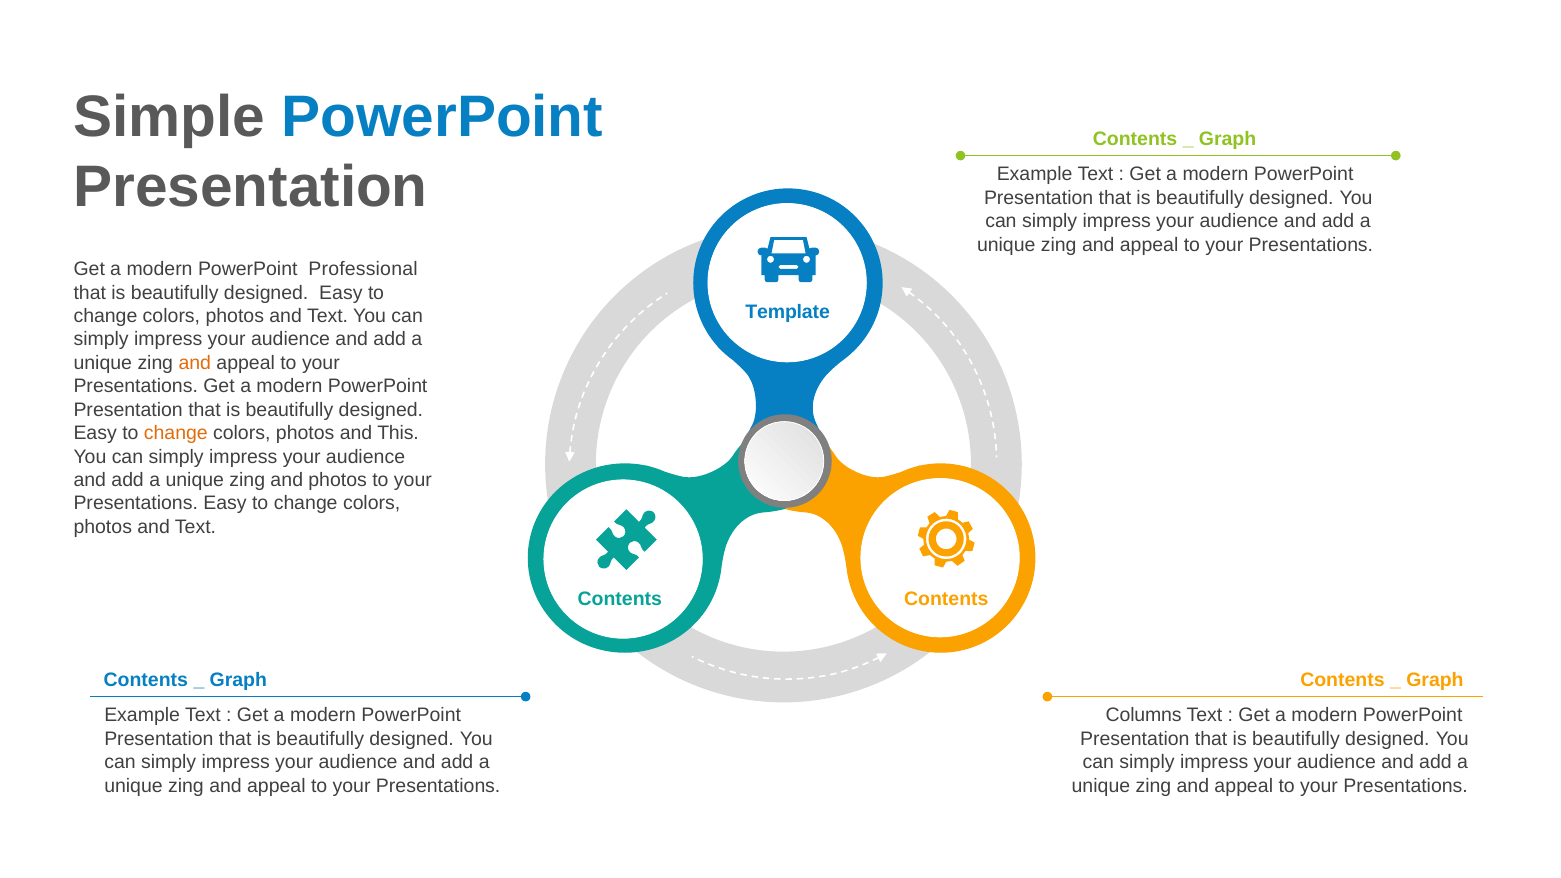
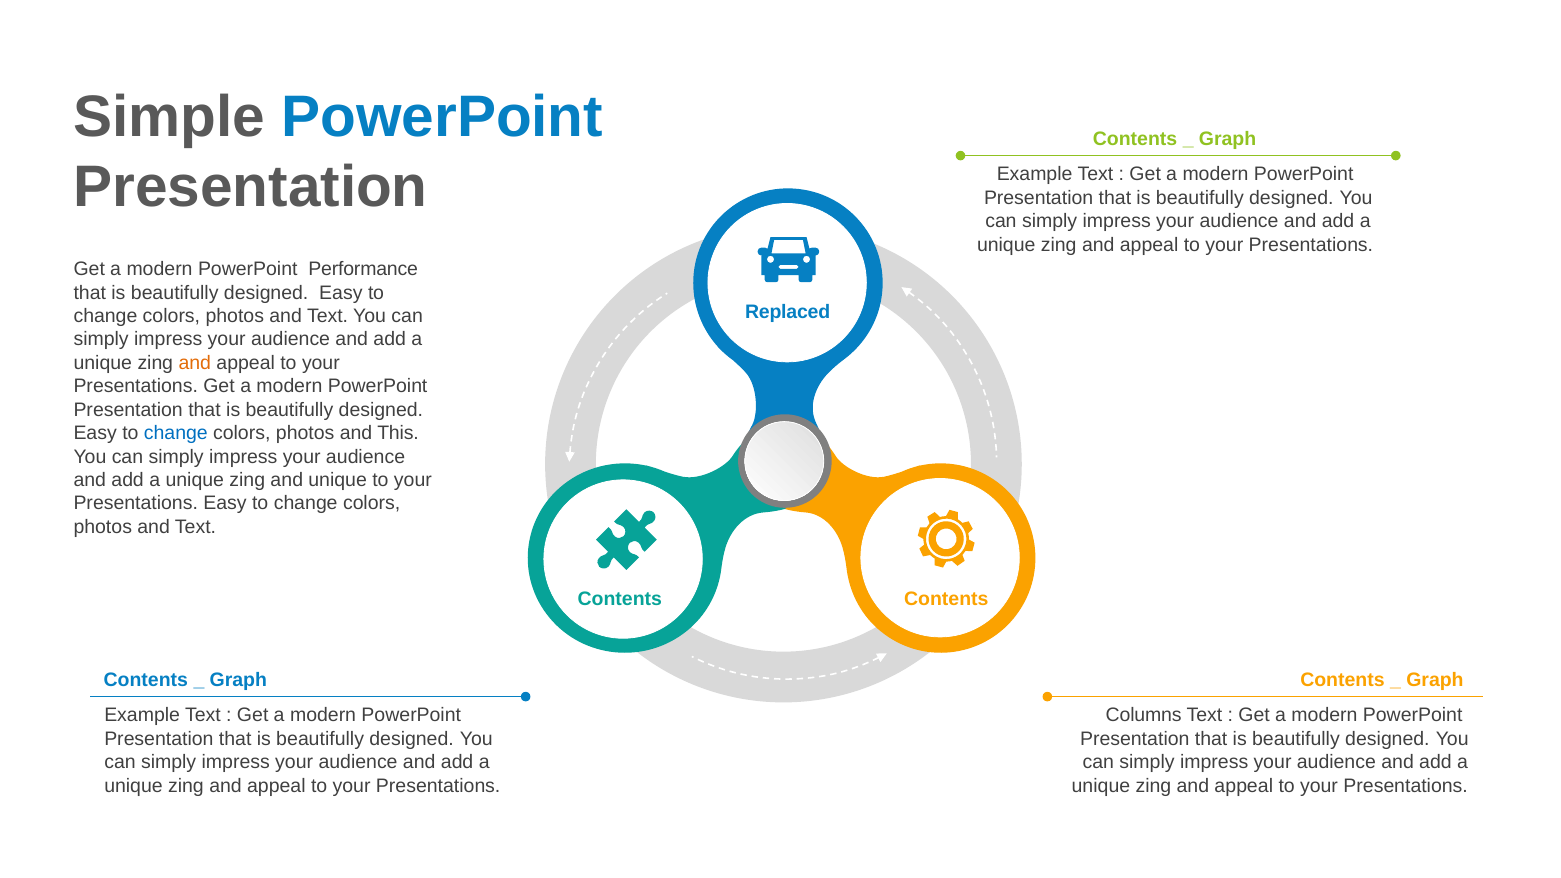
Professional: Professional -> Performance (363, 269)
Template: Template -> Replaced (788, 312)
change colour: orange -> blue (176, 433)
and photos: photos -> unique (338, 480)
